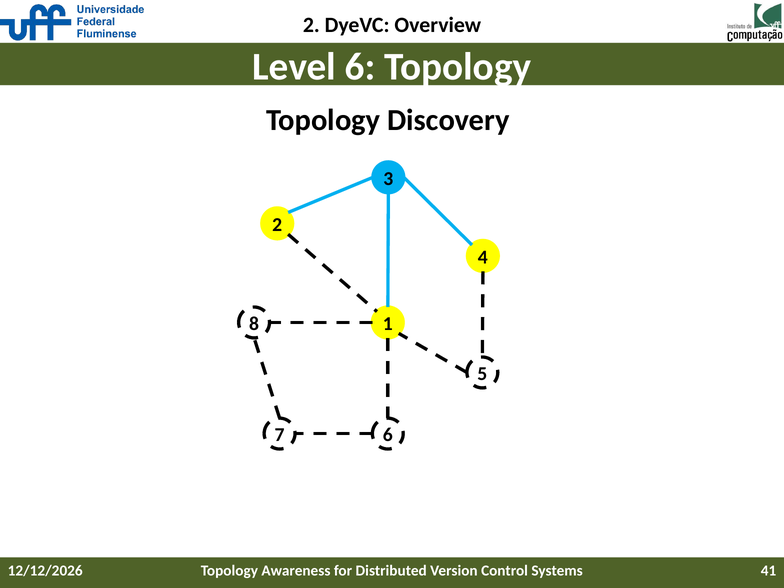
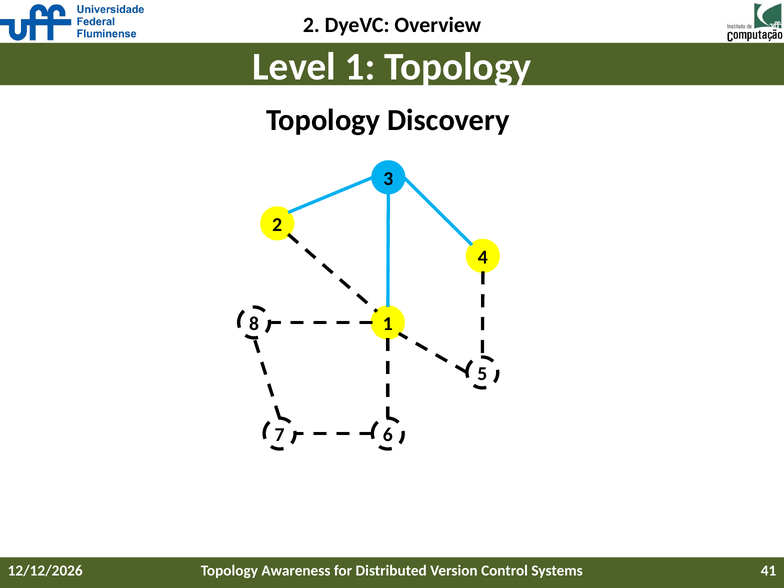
Level 6: 6 -> 1 (360, 67)
